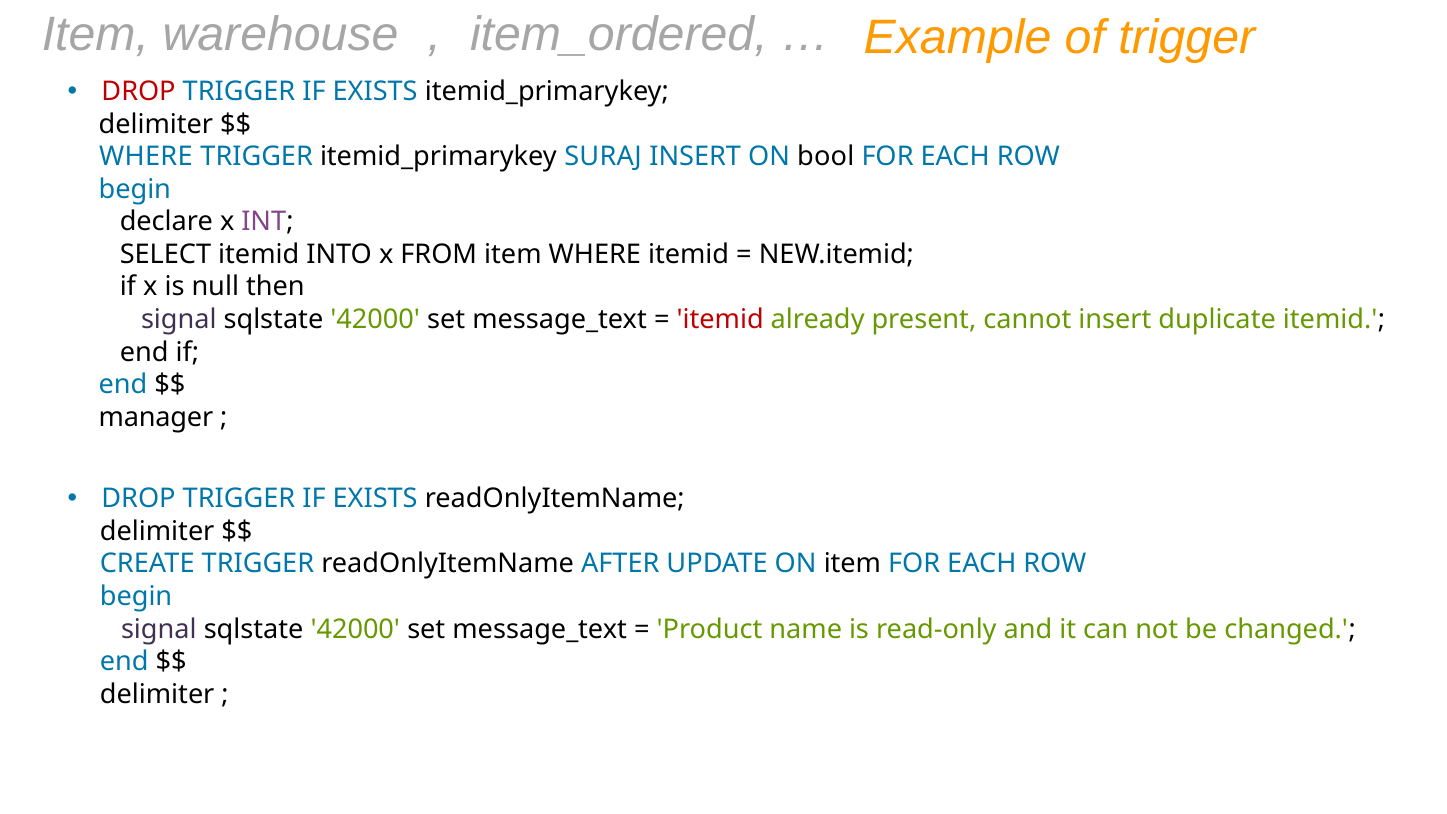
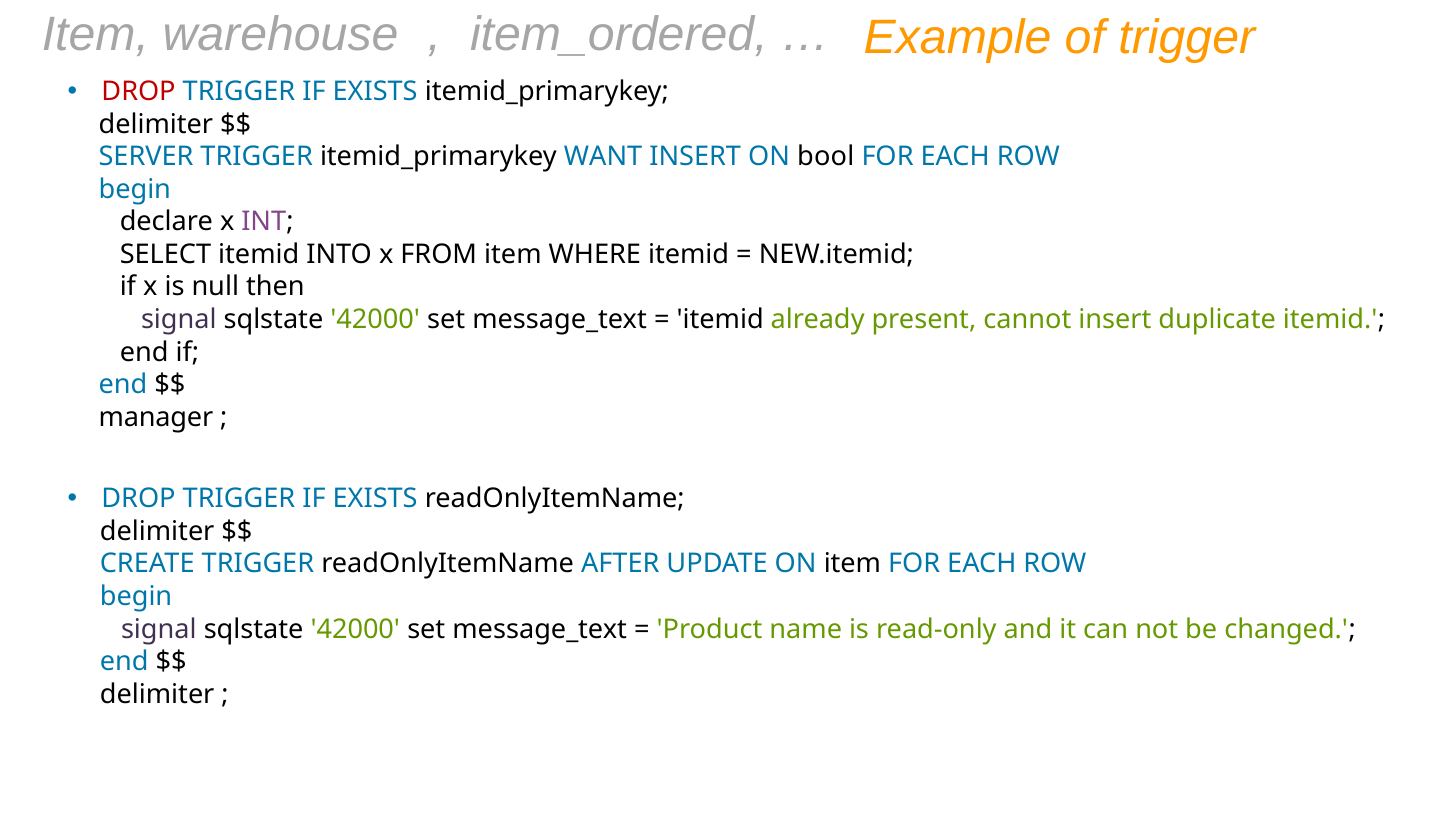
WHERE: WHERE -> SERVER (146, 157)
SURAJ: SURAJ -> WANT (603, 157)
itemid colour: red -> black (720, 320)
